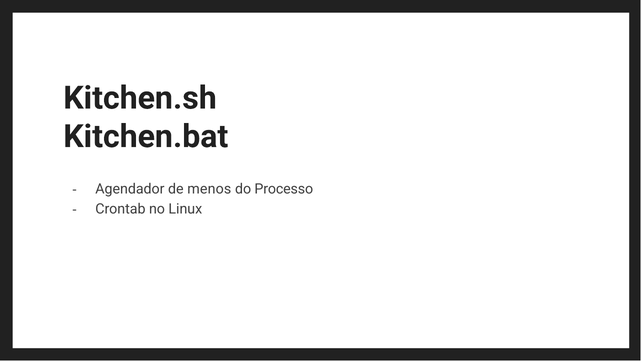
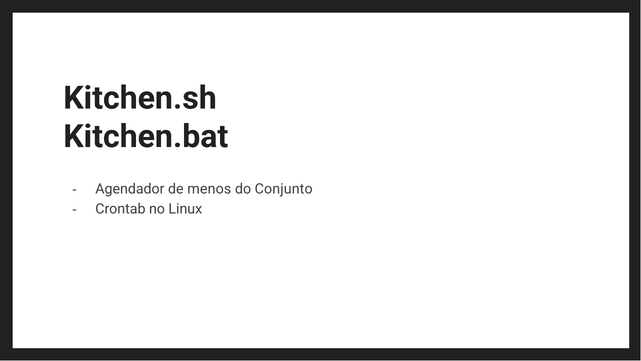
Processo: Processo -> Conjunto (284, 189)
